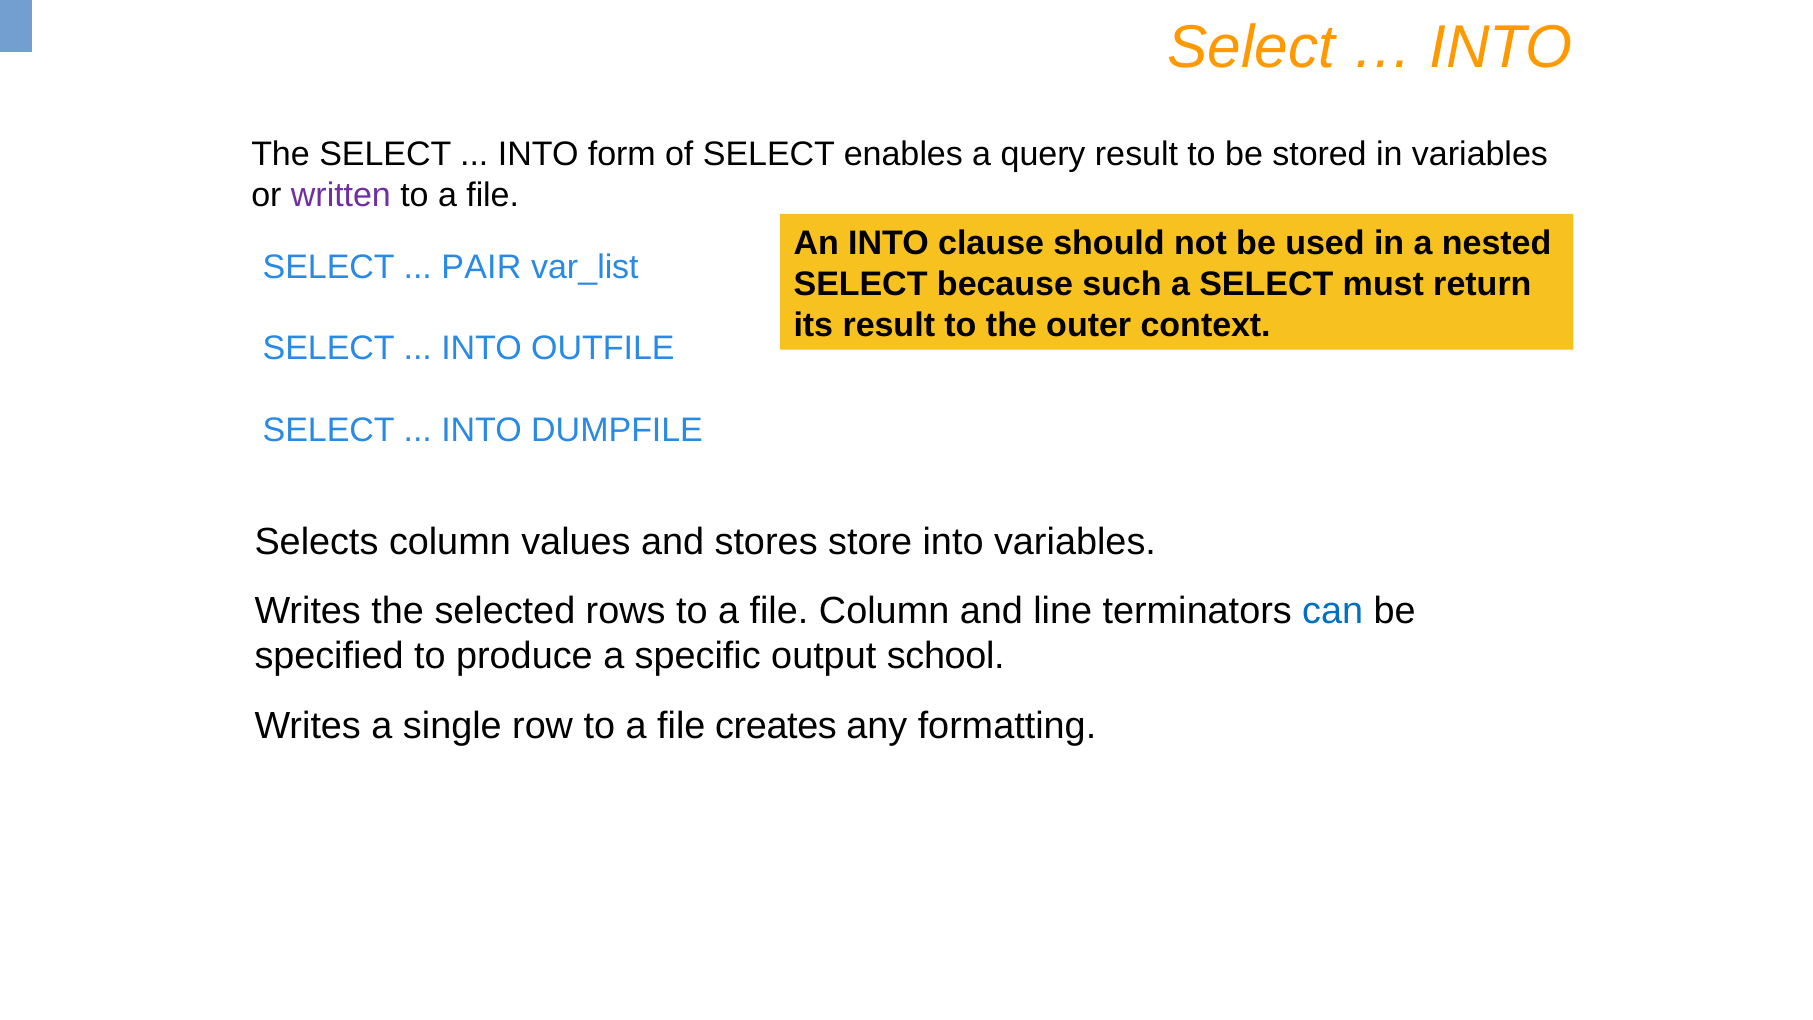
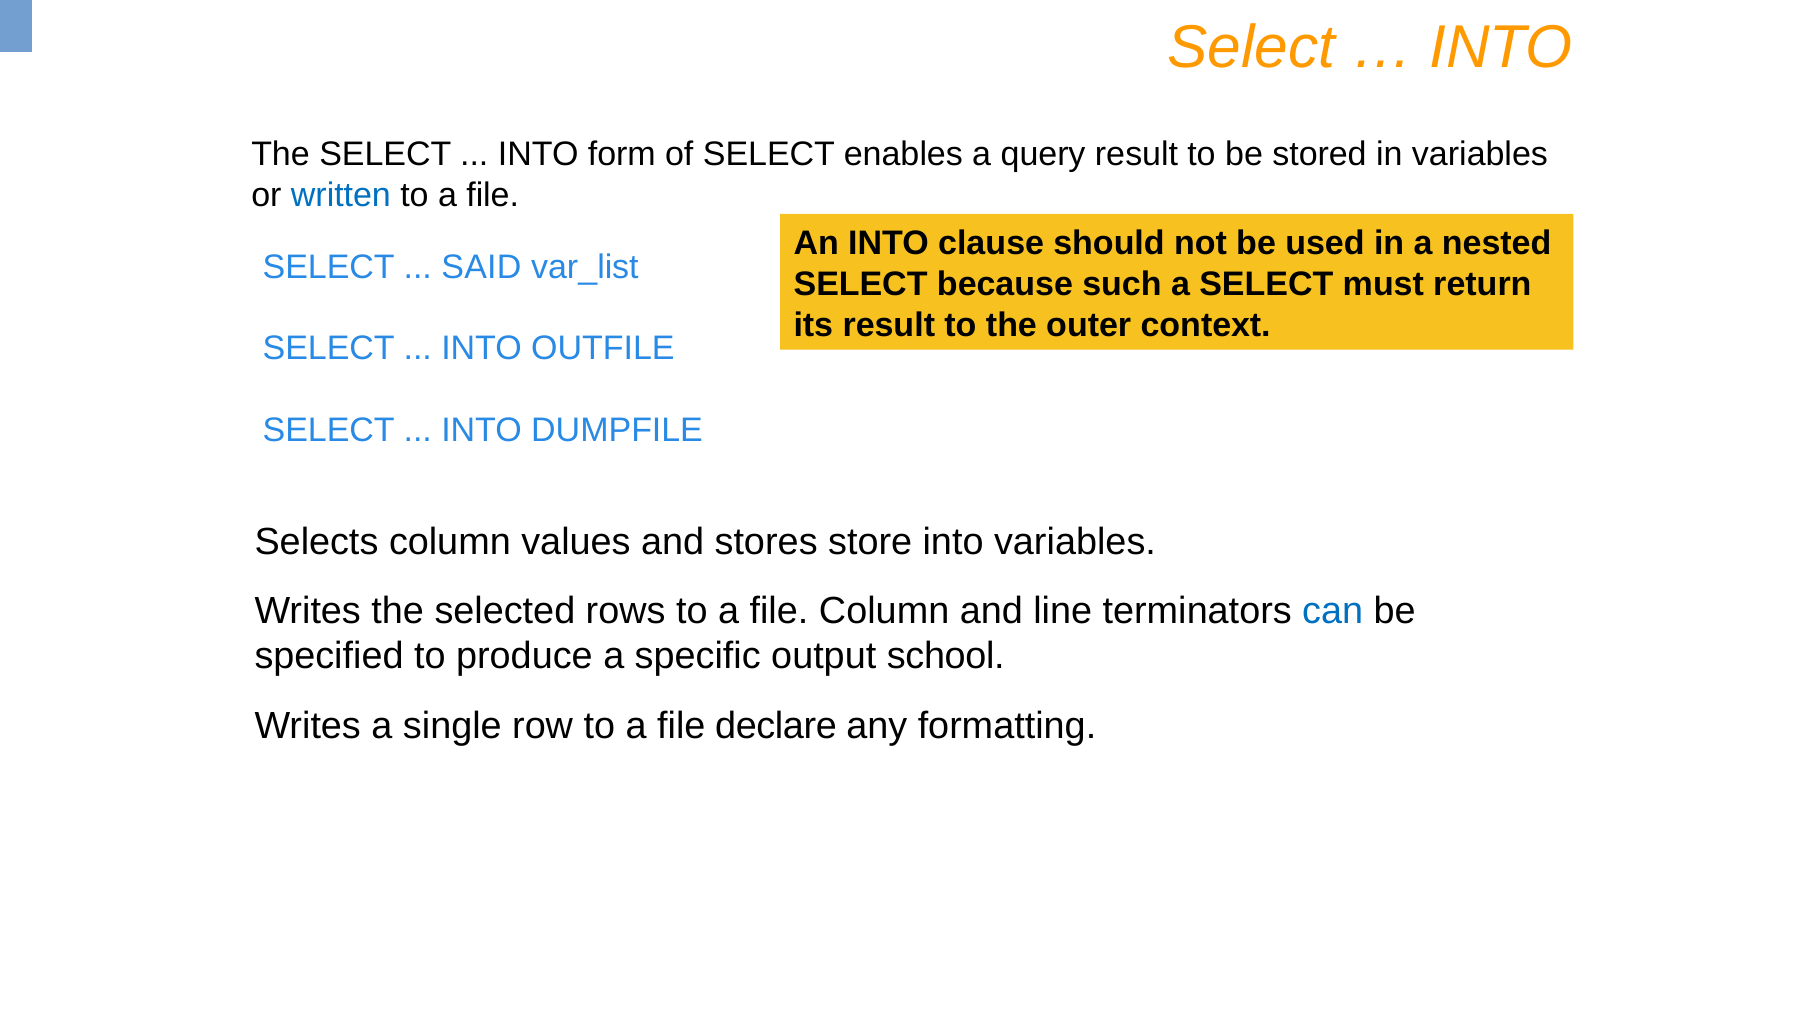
written colour: purple -> blue (341, 195)
PAIR: PAIR -> SAID (481, 267)
creates: creates -> declare (776, 725)
